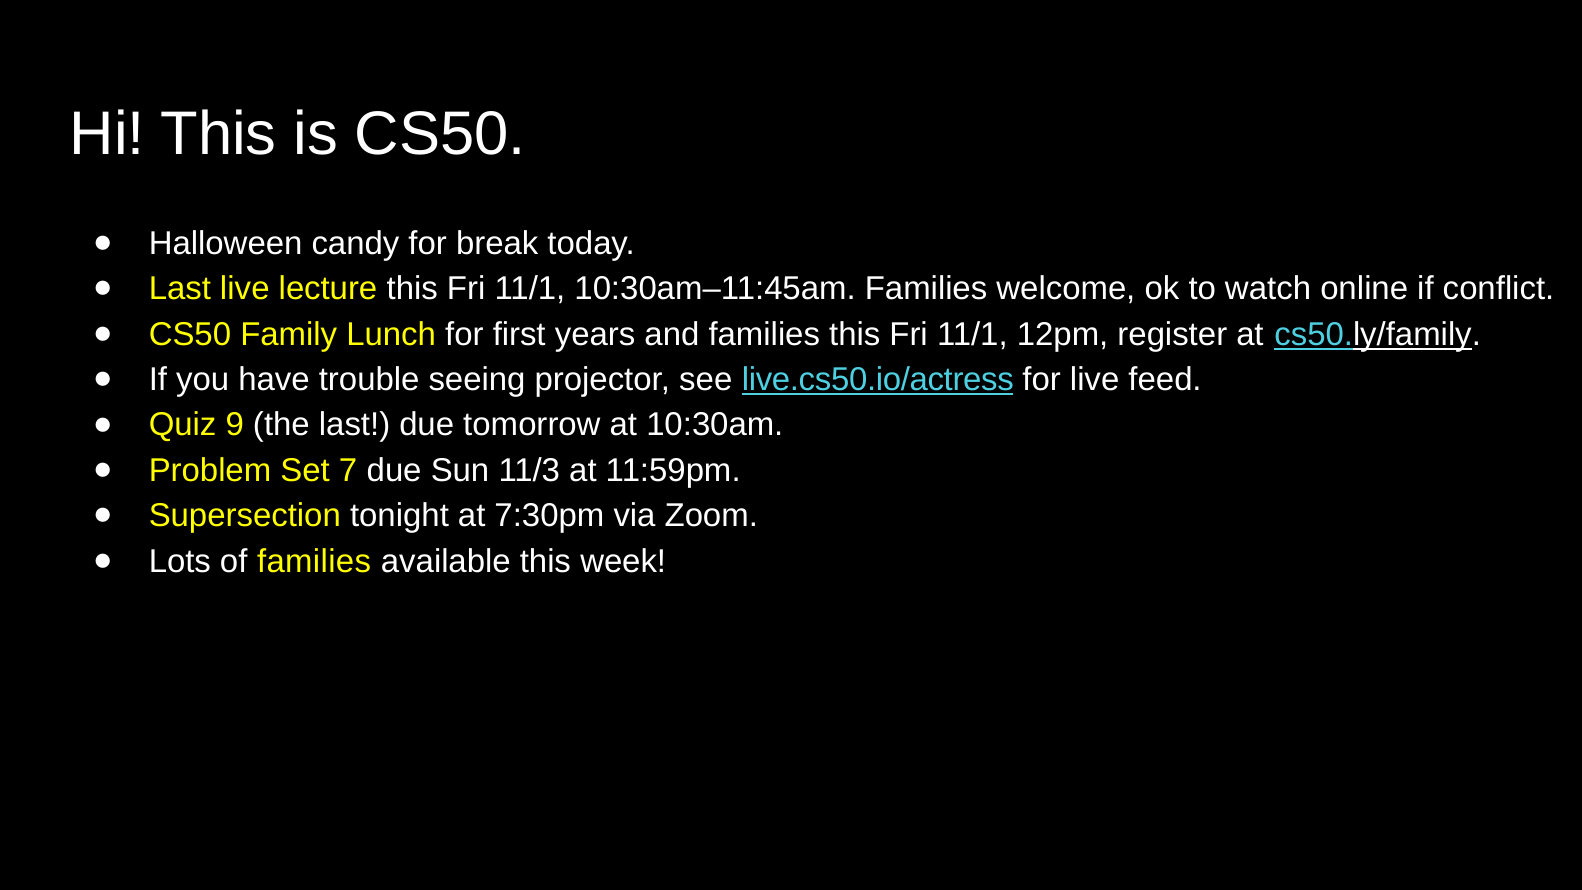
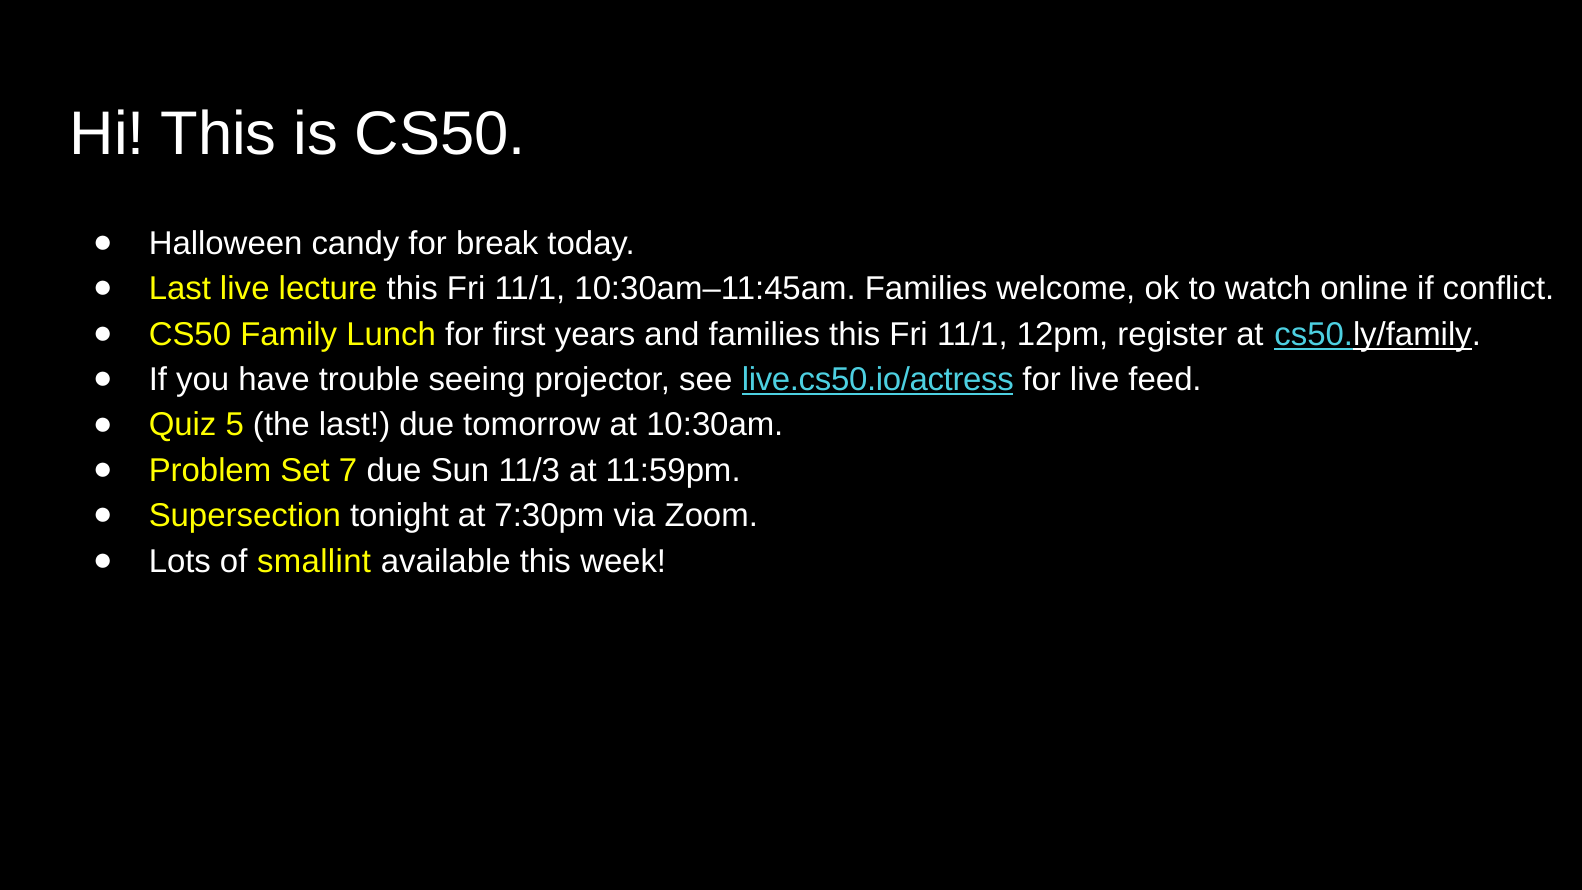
9: 9 -> 5 (235, 425)
of families: families -> smallint (314, 561)
